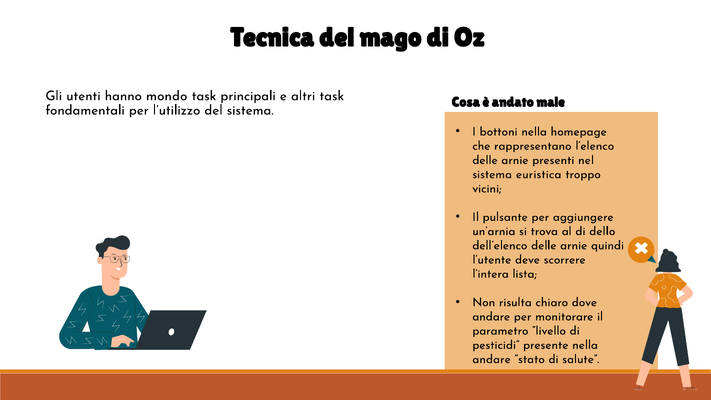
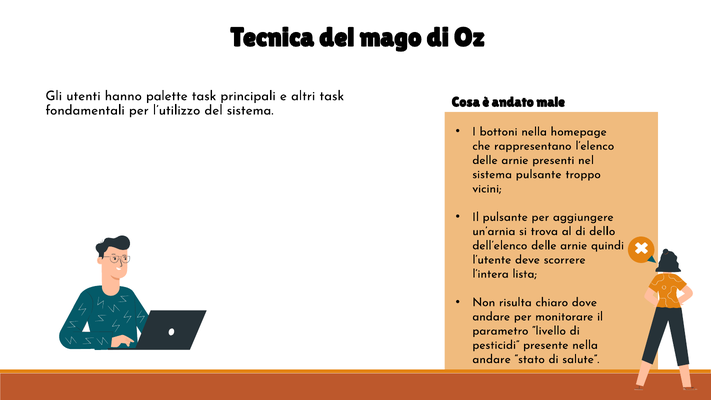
mondo: mondo -> palette (167, 96)
sistema euristica: euristica -> pulsante (539, 174)
